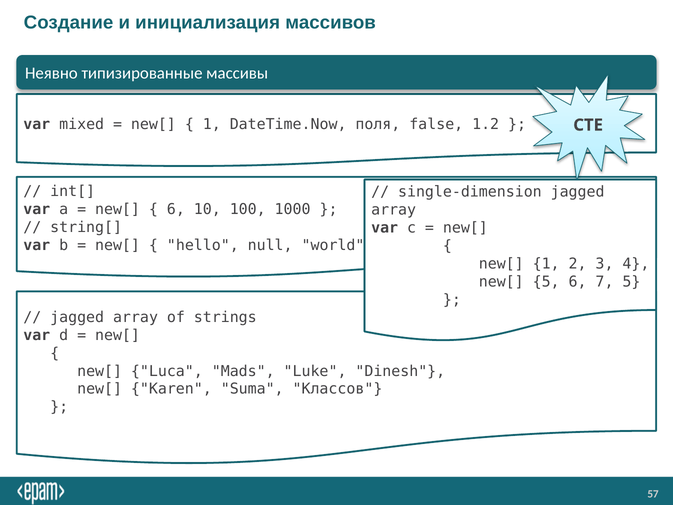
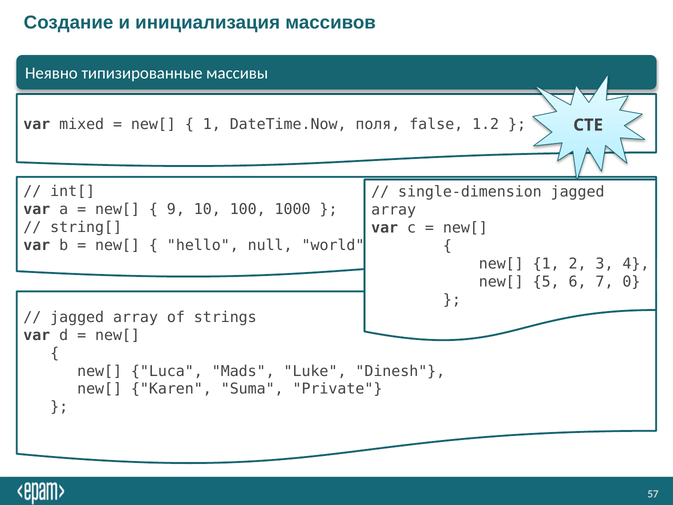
6: 6 -> 9 (176, 209)
7 5: 5 -> 0 (631, 282)
Классов: Классов -> Private (337, 389)
